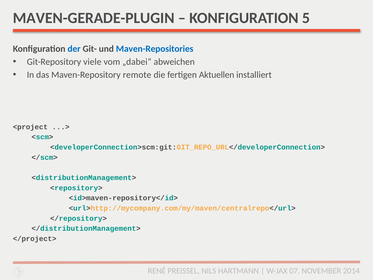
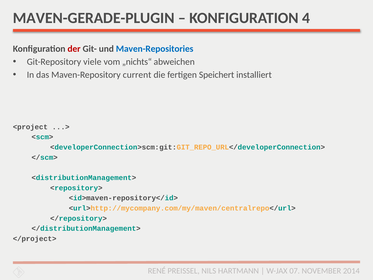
5: 5 -> 4 (306, 18)
der colour: blue -> red (74, 49)
„dabei“: „dabei“ -> „nichts“ (137, 62)
remote: remote -> current (137, 75)
Aktuellen: Aktuellen -> Speichert (217, 75)
